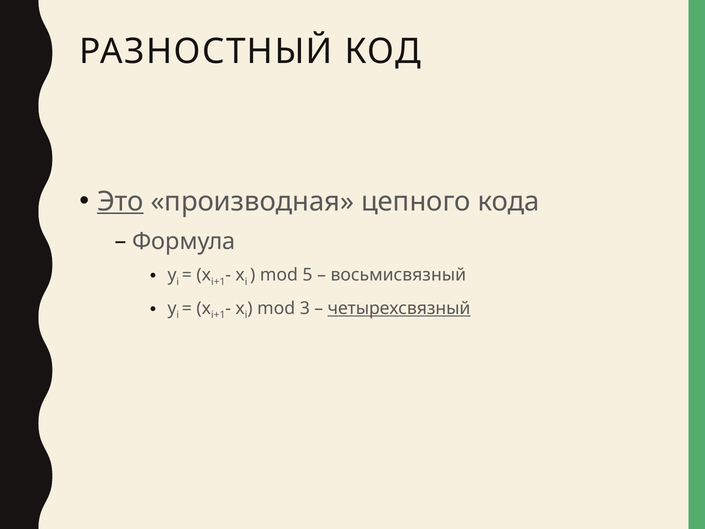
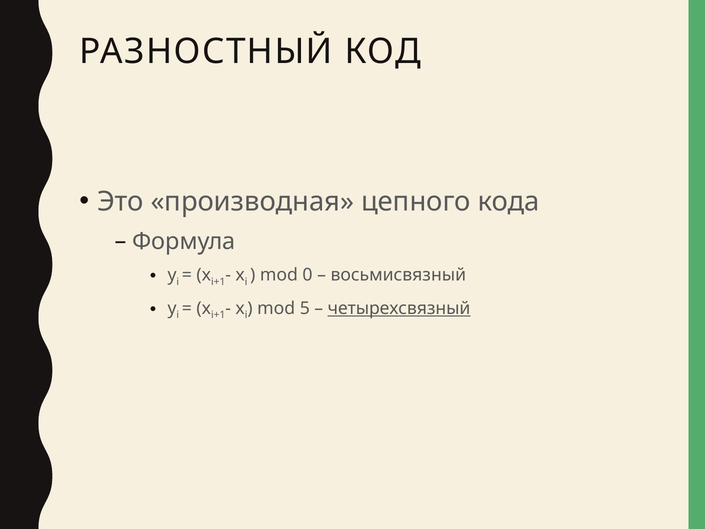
Это underline: present -> none (120, 201)
5: 5 -> 0 (308, 275)
3: 3 -> 5 (305, 308)
